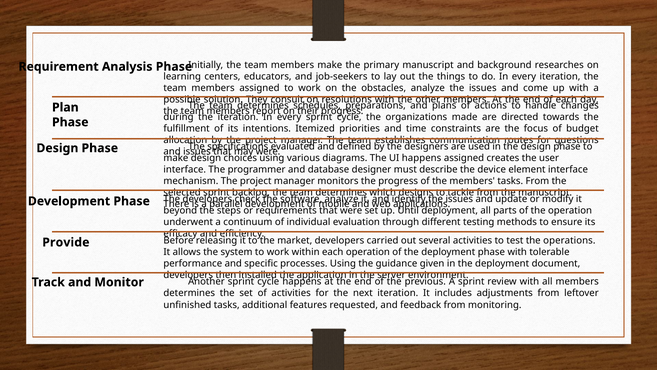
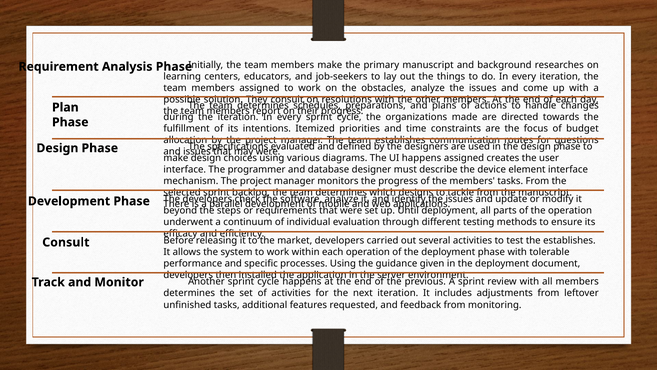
the operations: operations -> establishes (569, 240)
Provide: Provide -> Consult (66, 242)
